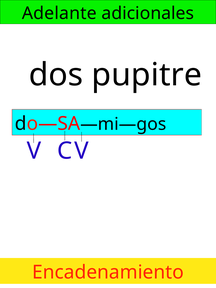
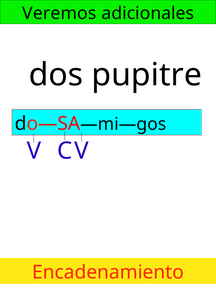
Adelante: Adelante -> Veremos (59, 13)
